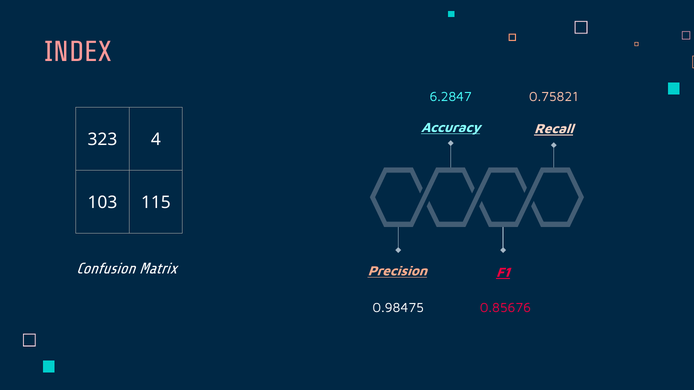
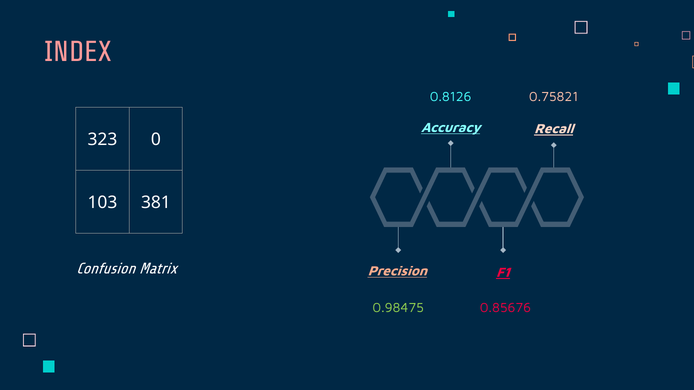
6.2847: 6.2847 -> 0.8126 (451, 97)
4: 4 -> 0 (156, 140)
115: 115 -> 381 (156, 203)
0.98475 colour: white -> light green (398, 308)
